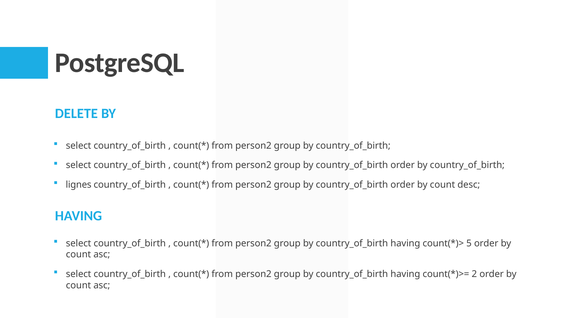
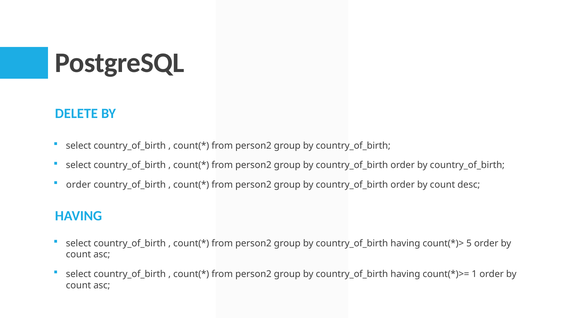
lignes: lignes -> order (79, 184)
2: 2 -> 1 (474, 273)
